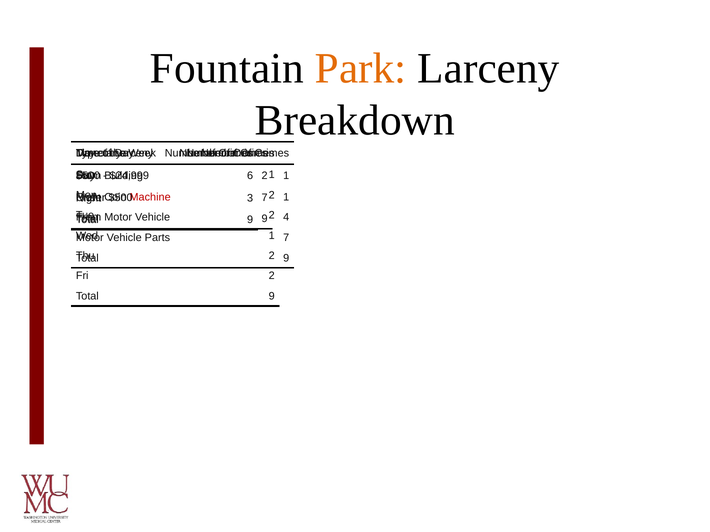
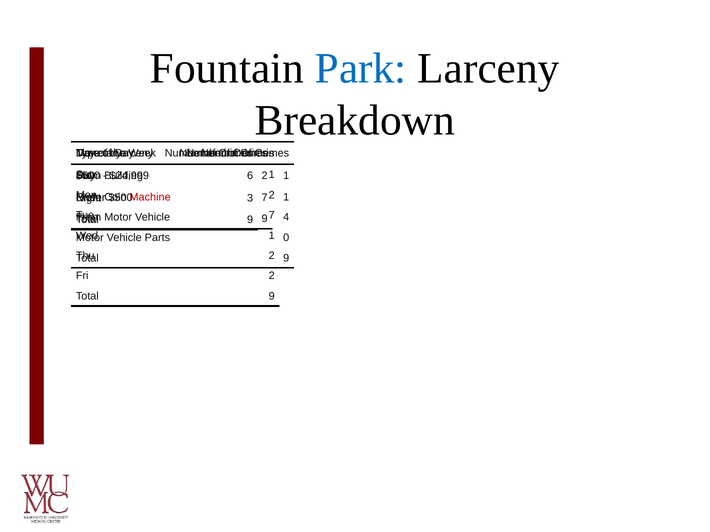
Park colour: orange -> blue (361, 69)
2: 2 -> 7 (272, 215)
Parts 7: 7 -> 0 (286, 238)
